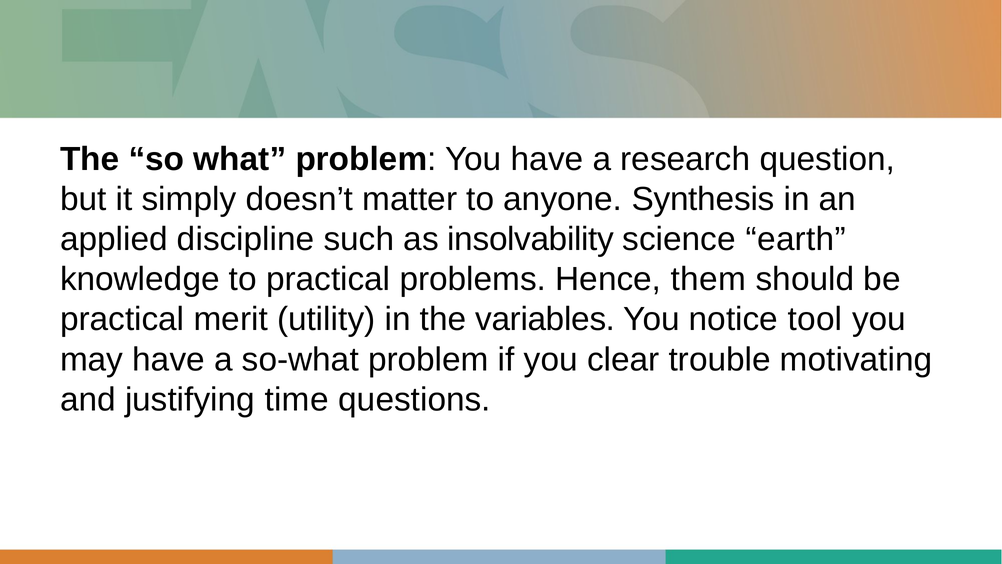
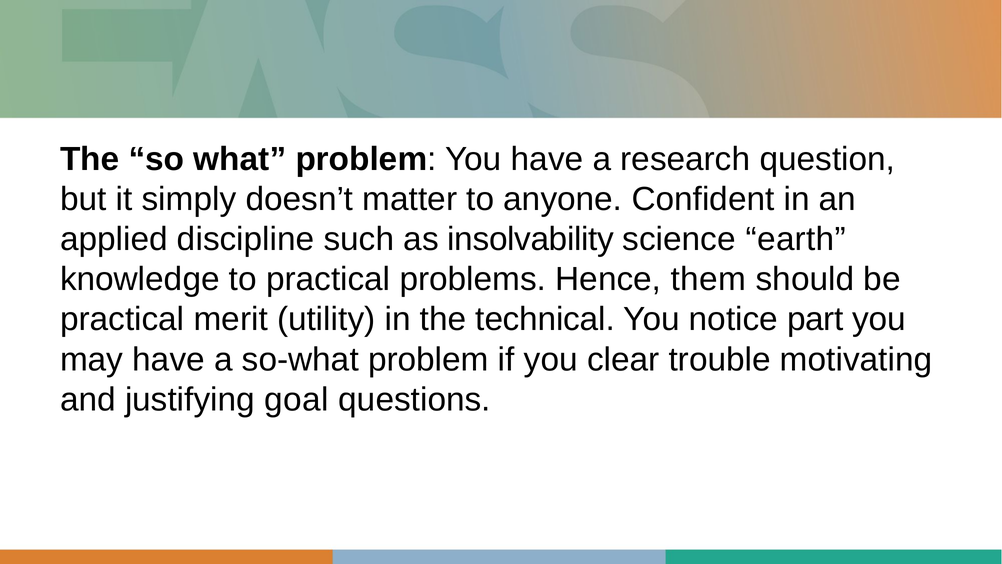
Synthesis: Synthesis -> Confident (703, 199)
variables: variables -> technical (545, 319)
tool: tool -> part (815, 319)
time: time -> goal (297, 399)
